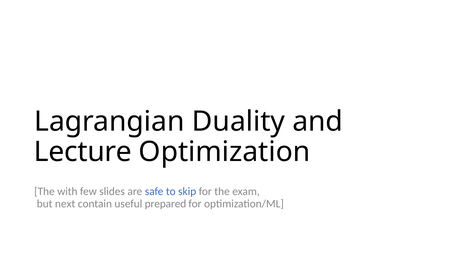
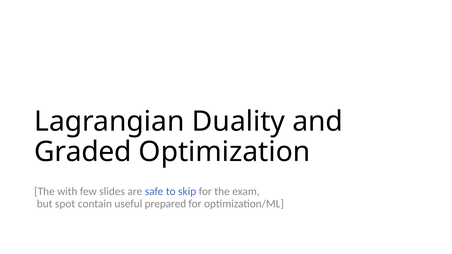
Lecture: Lecture -> Graded (83, 152)
next: next -> spot (65, 204)
